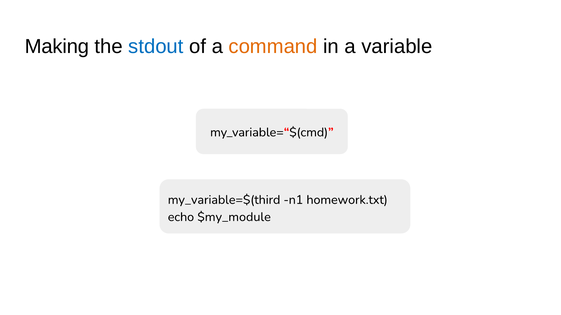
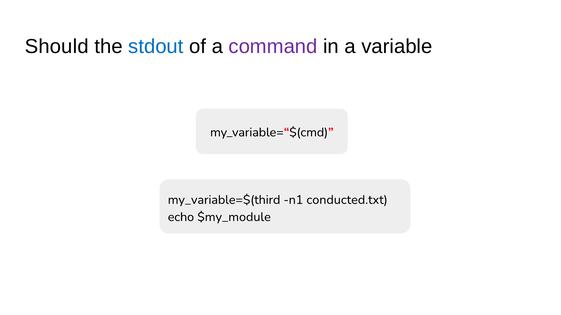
Making: Making -> Should (57, 46)
command colour: orange -> purple (273, 46)
homework.txt: homework.txt -> conducted.txt (347, 200)
